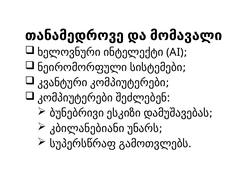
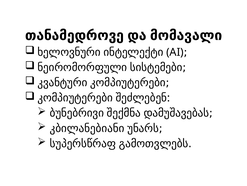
ესკიზი: ესკიზი -> შექმნა (124, 113)
